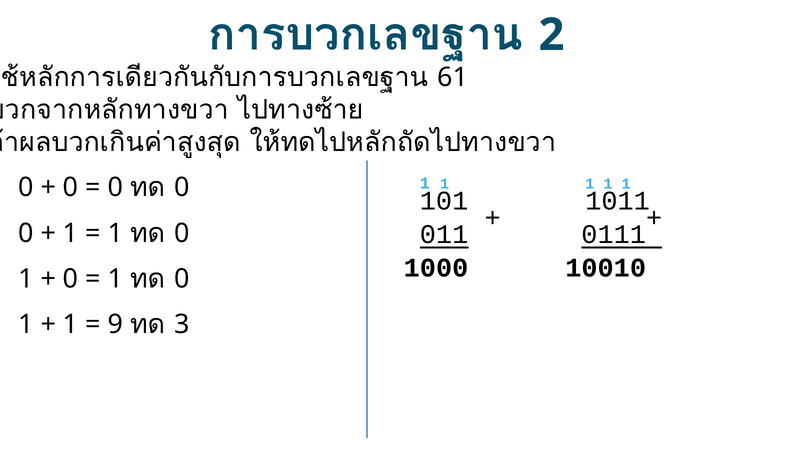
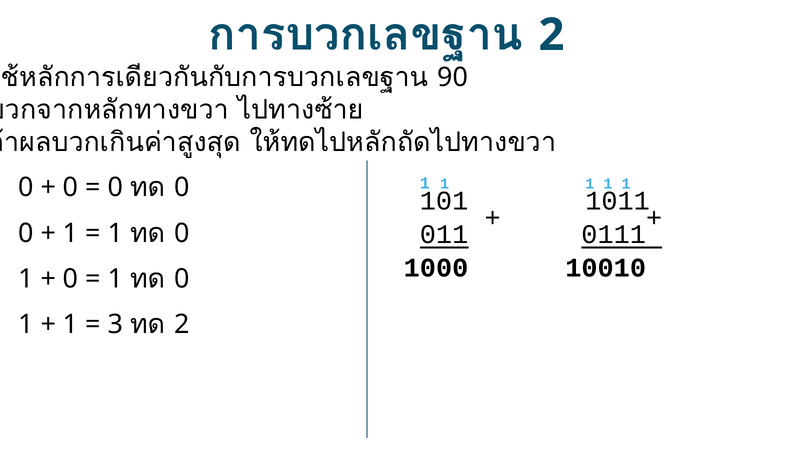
61: 61 -> 90 (453, 77)
9: 9 -> 3 (115, 324)
3: 3 -> 2 (182, 324)
